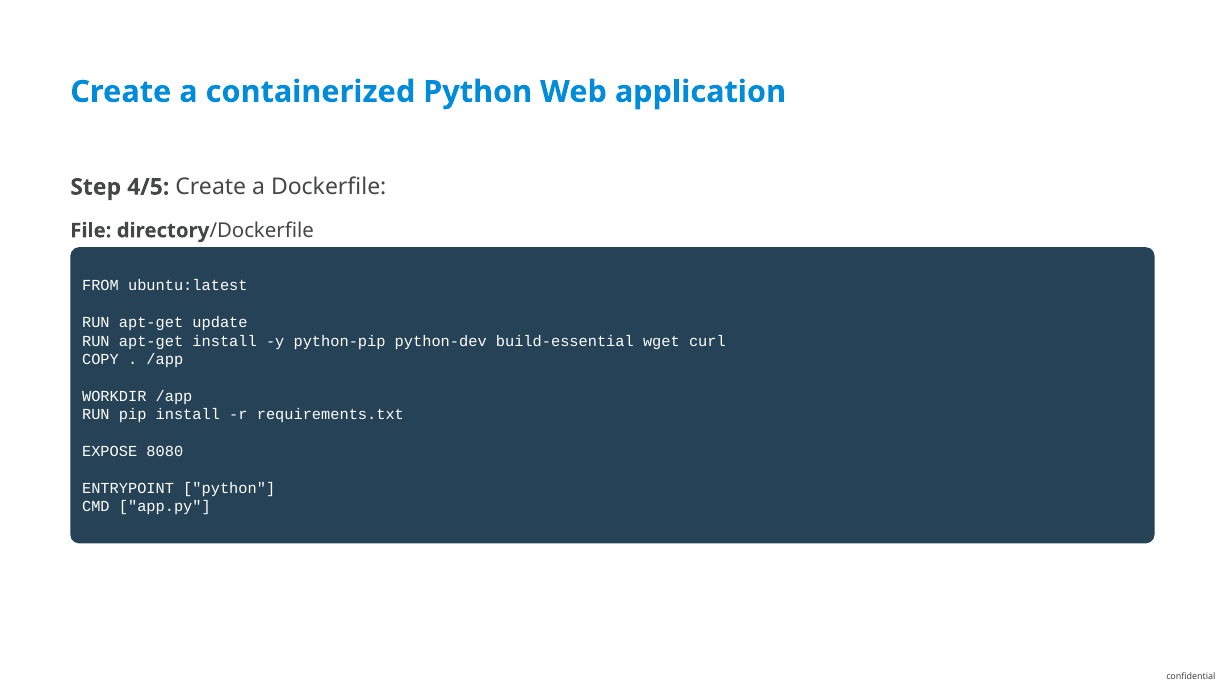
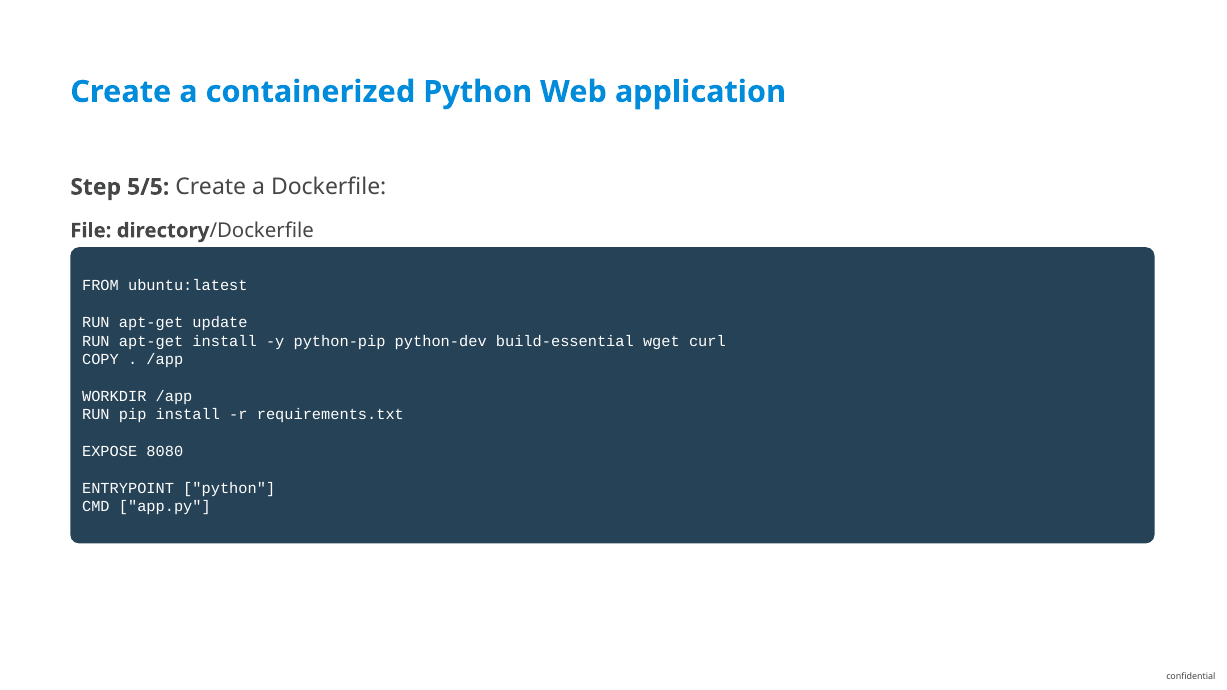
4/5: 4/5 -> 5/5 (148, 187)
